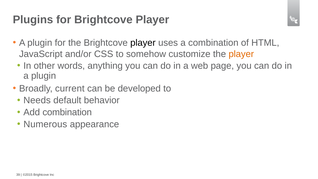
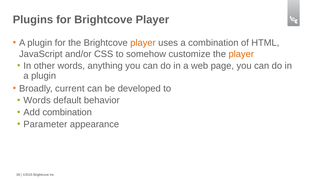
player colour: black -> orange (143, 43)
Needs: Needs -> Words (37, 100)
Numerous: Numerous -> Parameter (45, 124)
